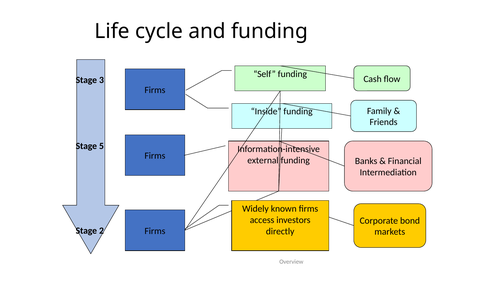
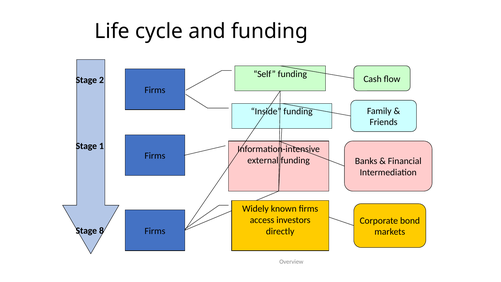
3: 3 -> 2 (101, 80)
5: 5 -> 1 (101, 146)
2: 2 -> 8 (101, 230)
